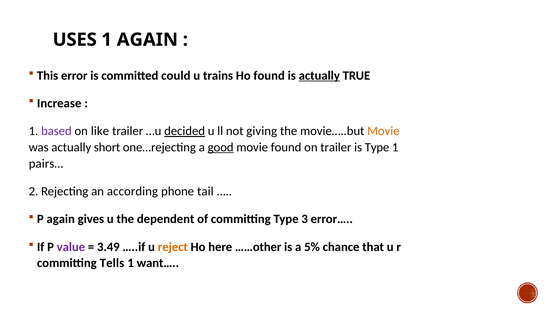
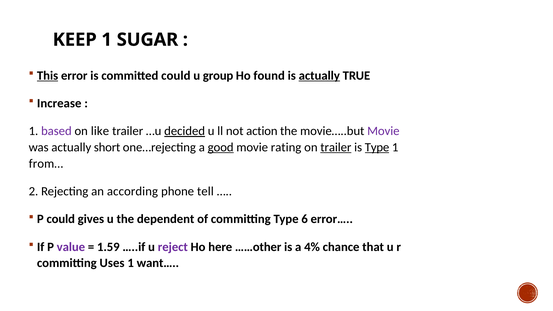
USES: USES -> KEEP (75, 40)
1 AGAIN: AGAIN -> SUGAR (147, 40)
This underline: none -> present (48, 76)
trains: trains -> group (218, 76)
giving: giving -> action (262, 131)
Movie colour: orange -> purple (383, 131)
movie found: found -> rating (286, 147)
trailer underline: none -> present (336, 147)
Type underline: none -> present (377, 147)
pairs…: pairs… -> from… (46, 164)
tail: tail -> tell (205, 191)
P again: again -> could (61, 219)
3: 3 -> 6 (305, 219)
3.49: 3.49 -> 1.59 (108, 247)
reject colour: orange -> purple (173, 247)
5%: 5% -> 4% (312, 247)
Tells: Tells -> Uses (112, 263)
